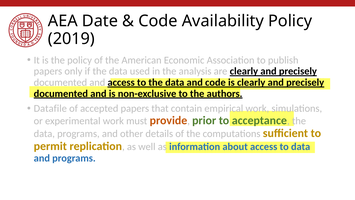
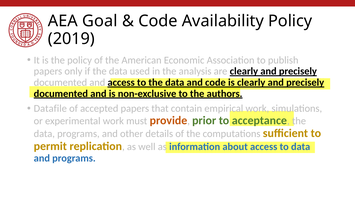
Date: Date -> Goal (100, 21)
